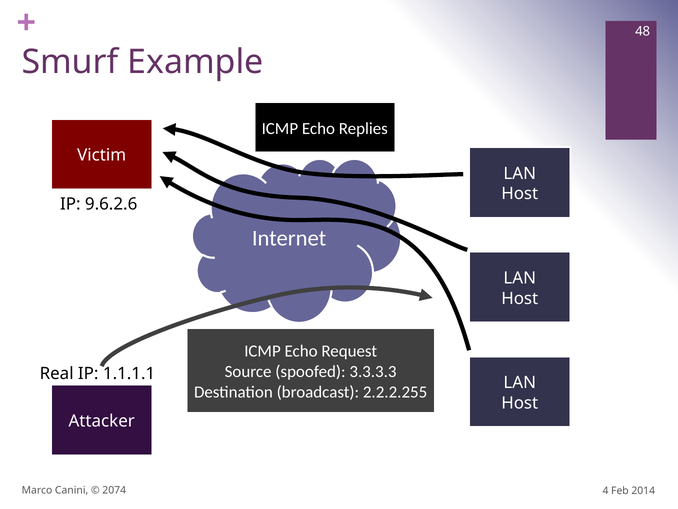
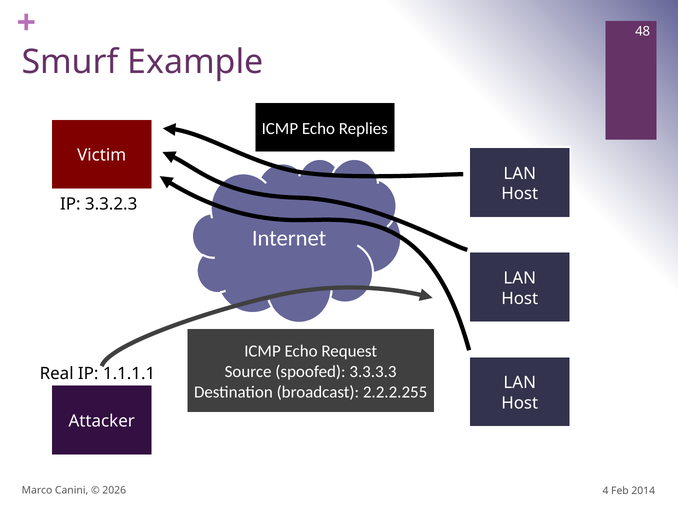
9.6.2.6: 9.6.2.6 -> 3.3.2.3 (111, 204)
2074: 2074 -> 2026 (114, 490)
